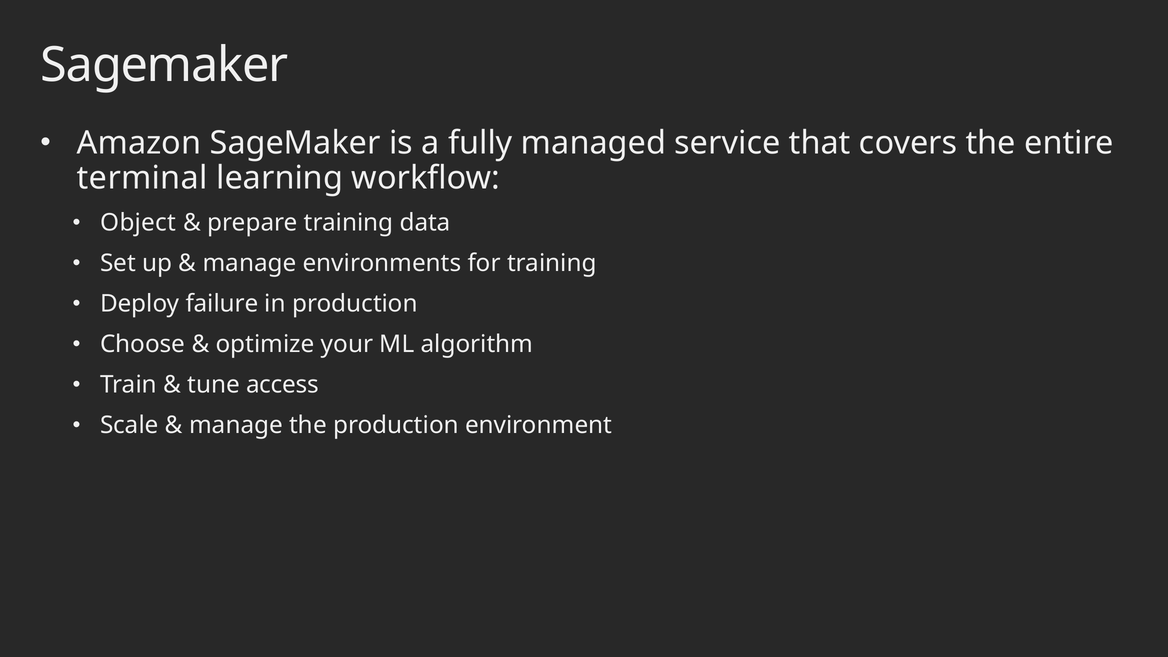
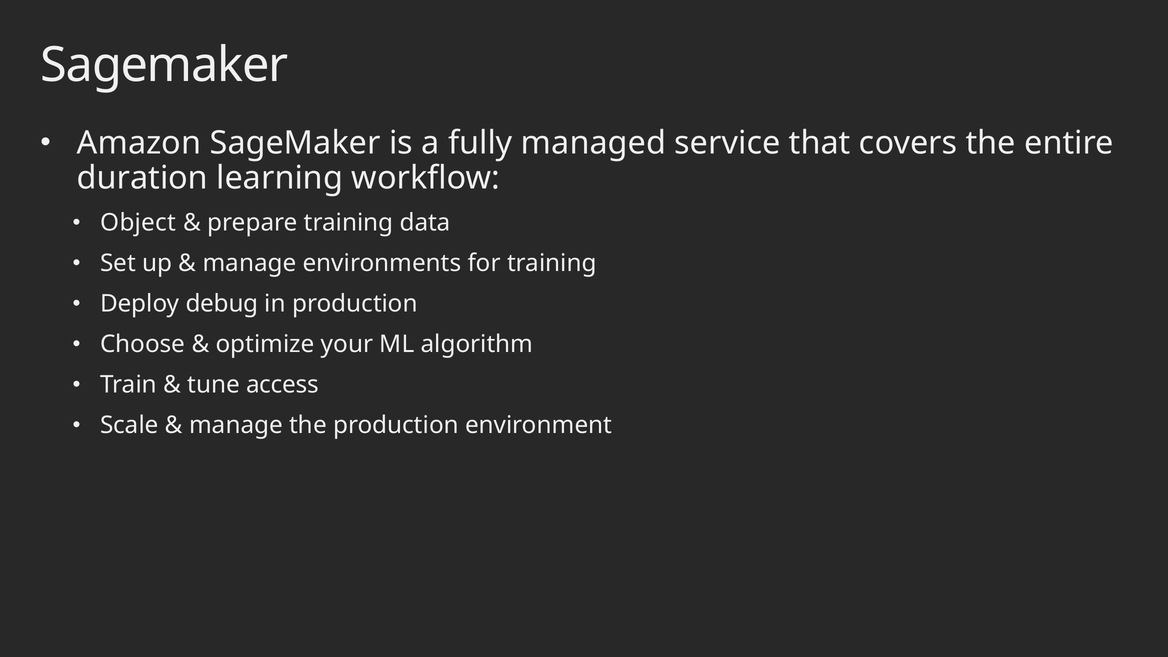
terminal: terminal -> duration (142, 178)
failure: failure -> debug (222, 304)
